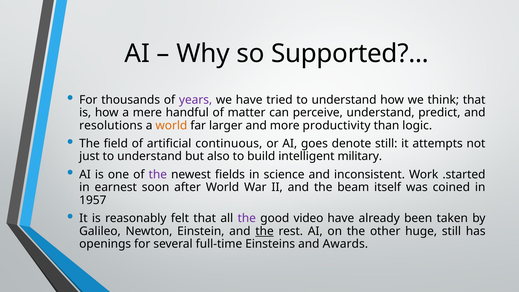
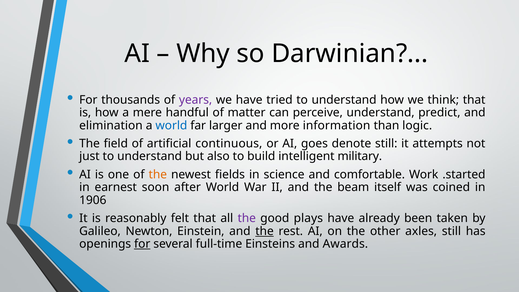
Supported: Supported -> Darwinian (350, 54)
resolutions: resolutions -> elimination (111, 125)
world colour: orange -> blue (171, 125)
productivity: productivity -> information (337, 125)
the colour: purple -> orange (158, 174)
inconsistent: inconsistent -> comfortable (370, 174)
1957: 1957 -> 1906 (93, 200)
video: video -> plays (308, 218)
huge: huge -> axles (421, 231)
for underline: none -> present (142, 244)
